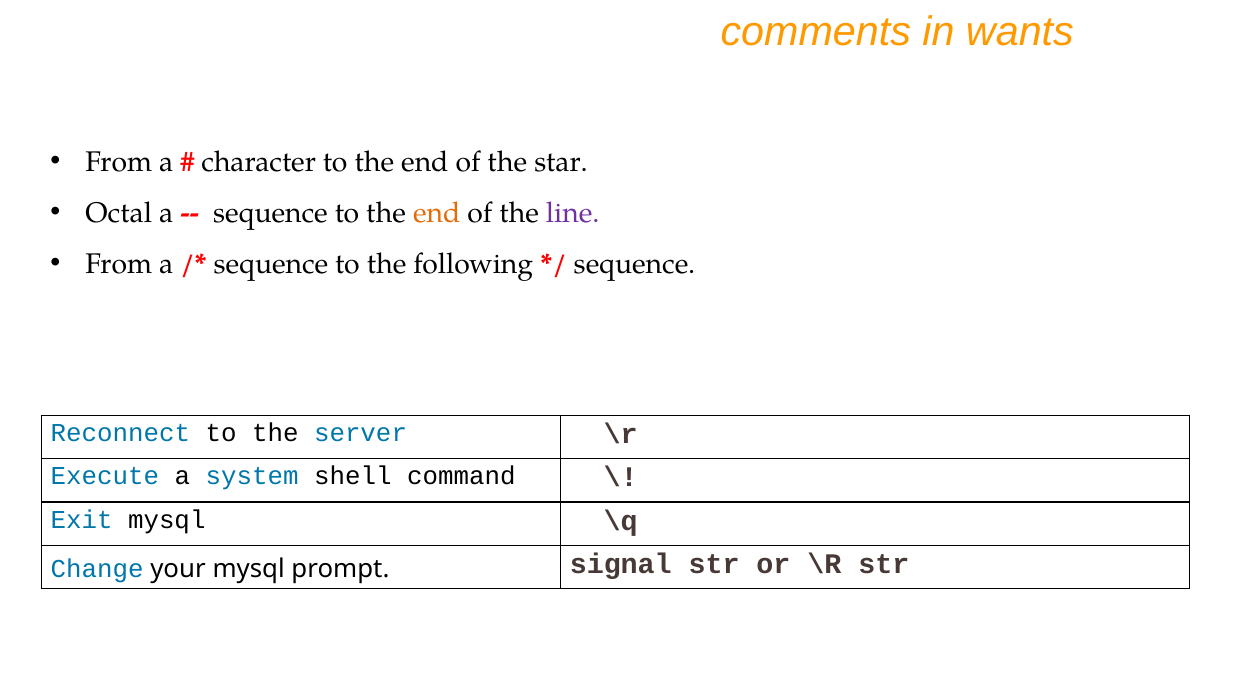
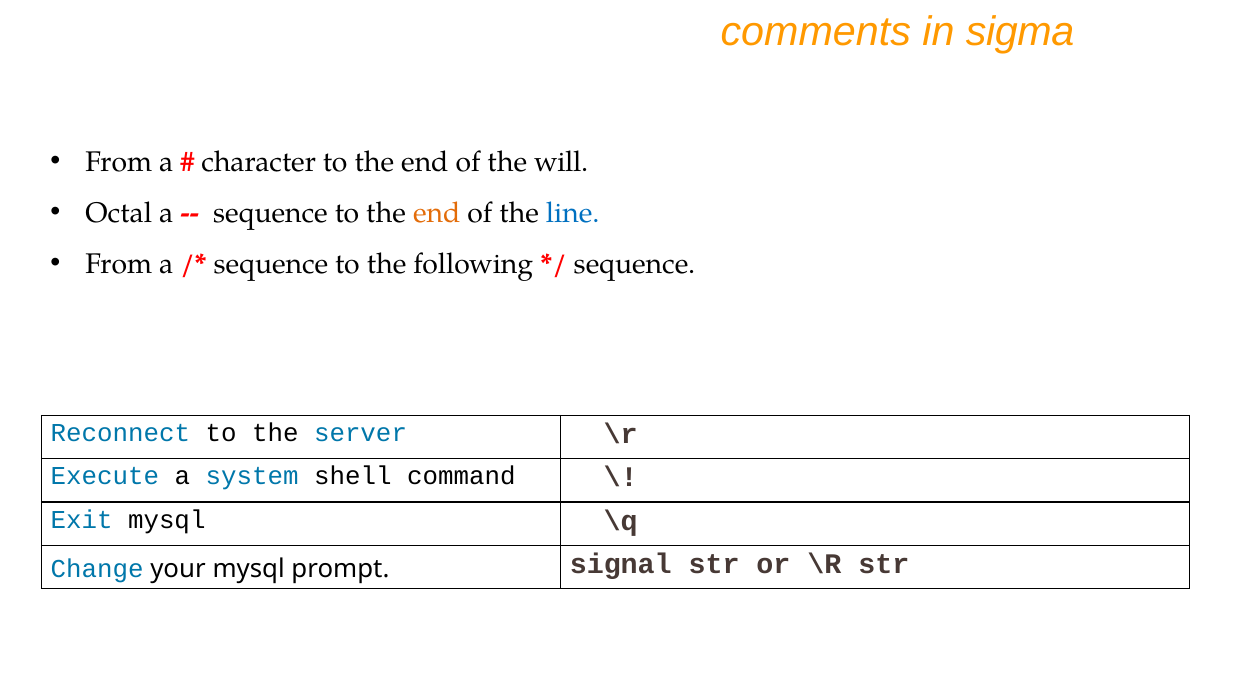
wants: wants -> sigma (1020, 32)
star: star -> will (561, 162)
line colour: purple -> blue (573, 213)
